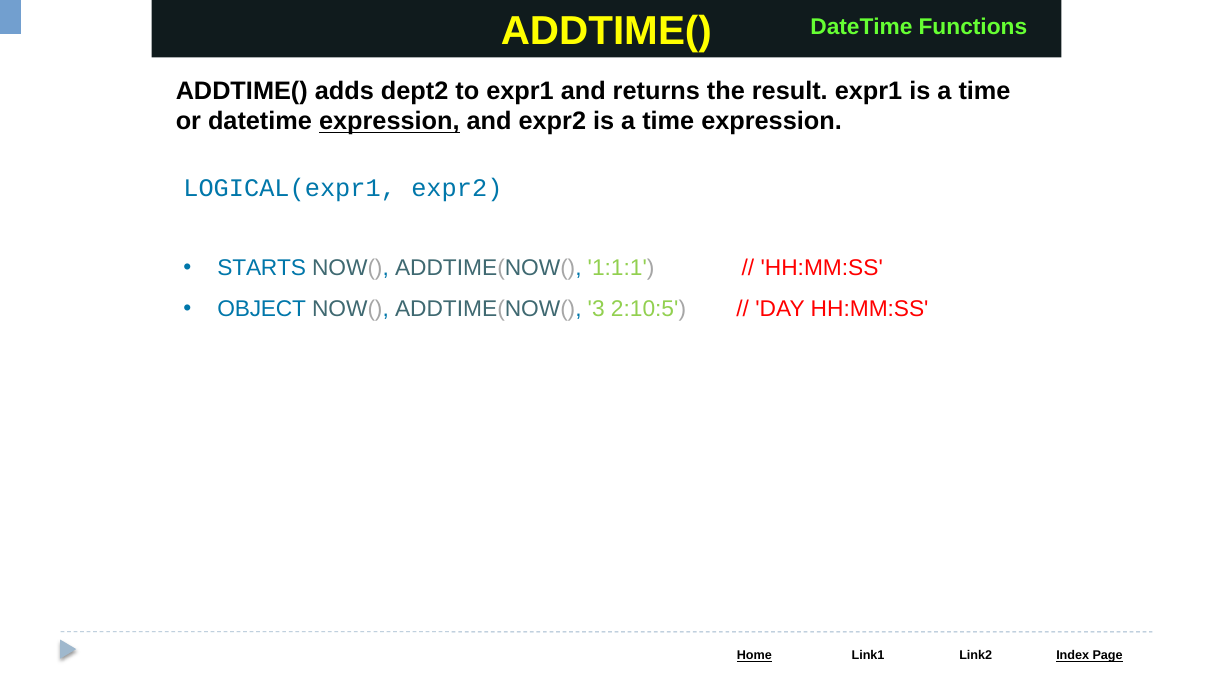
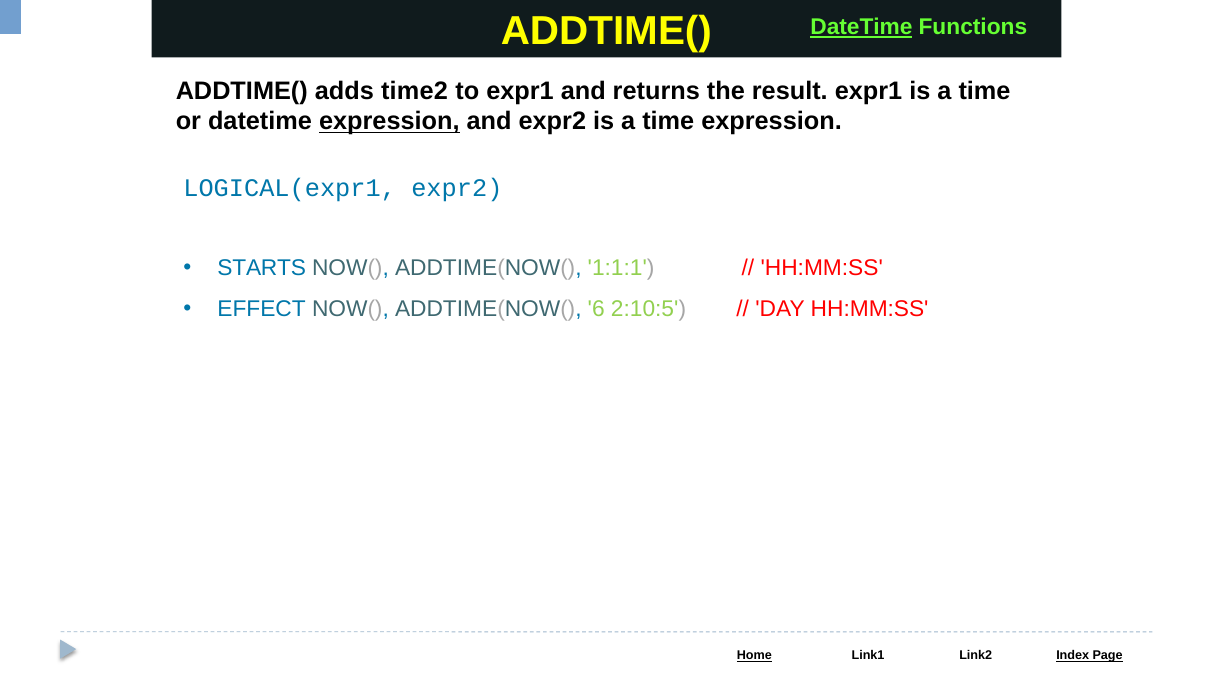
DateTime underline: none -> present (861, 27)
dept2: dept2 -> time2 (415, 91)
OBJECT: OBJECT -> EFFECT (262, 309)
3: 3 -> 6 (596, 309)
